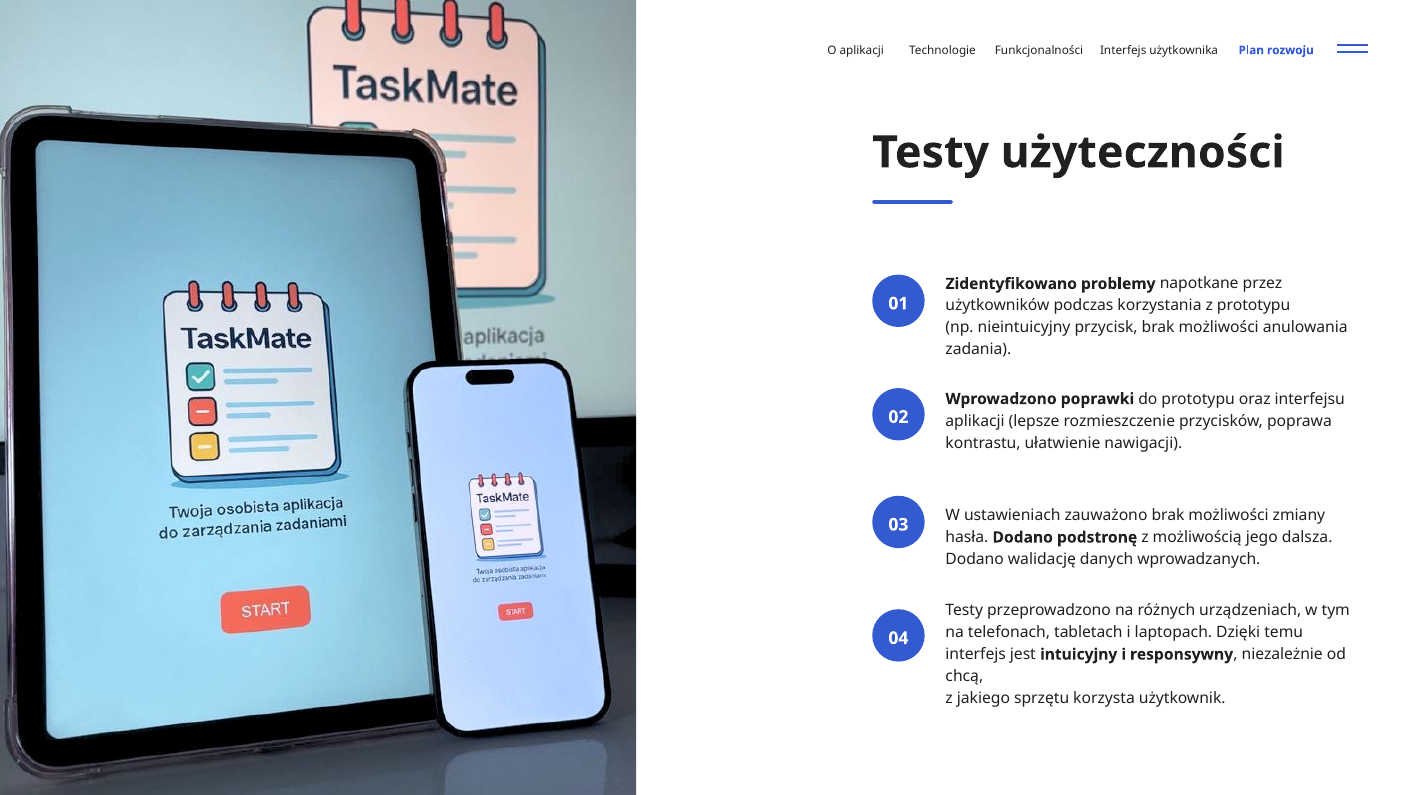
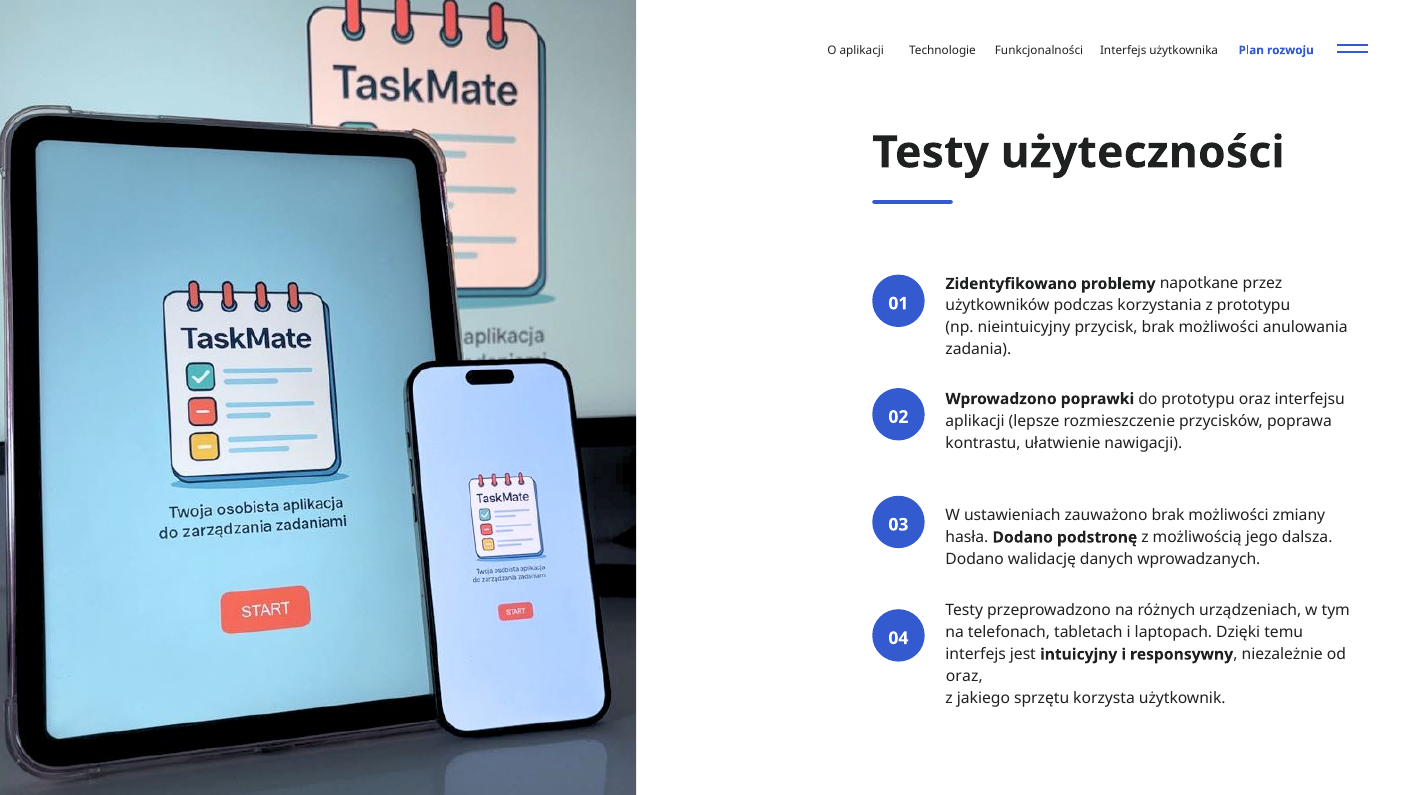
chcą: chcą -> oraz (964, 677)
